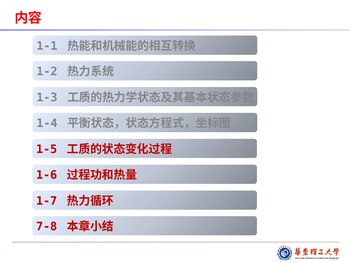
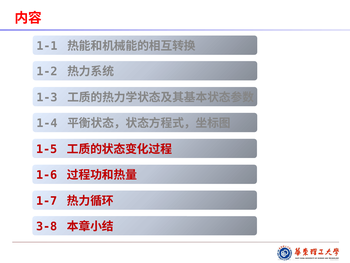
7-8: 7-8 -> 3-8 (47, 226)
